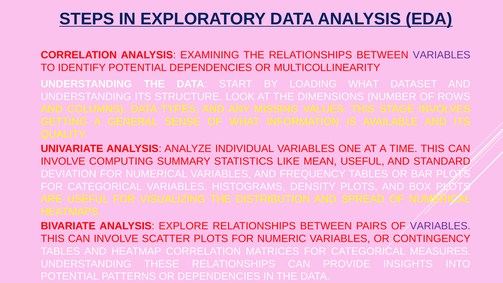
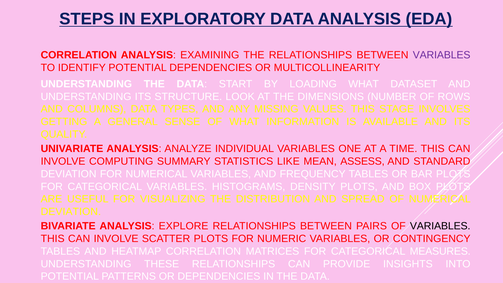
MEAN USEFUL: USEFUL -> ASSESS (362, 161)
HEATMAPS: HEATMAPS -> DEVIATION (71, 212)
VARIABLES colour: purple -> black (440, 226)
